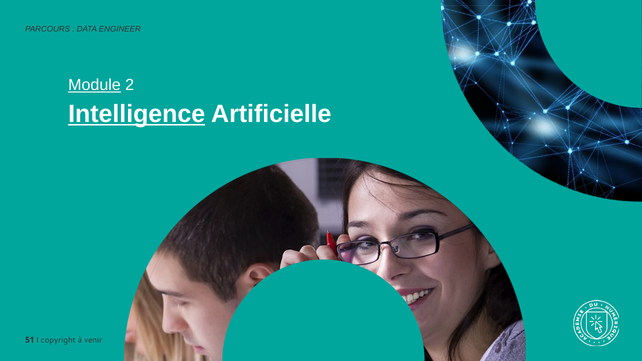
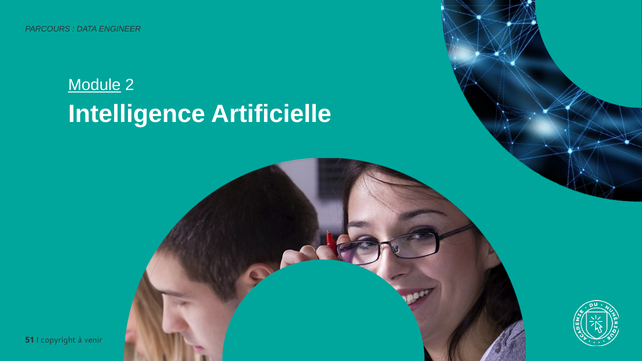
Intelligence underline: present -> none (137, 114)
